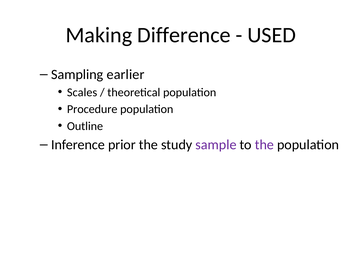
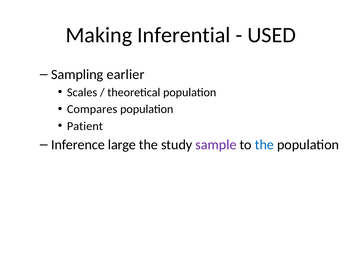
Difference: Difference -> Inferential (184, 35)
Procedure: Procedure -> Compares (92, 109)
Outline: Outline -> Patient (85, 126)
prior: prior -> large (122, 145)
the colour: purple -> blue (264, 145)
